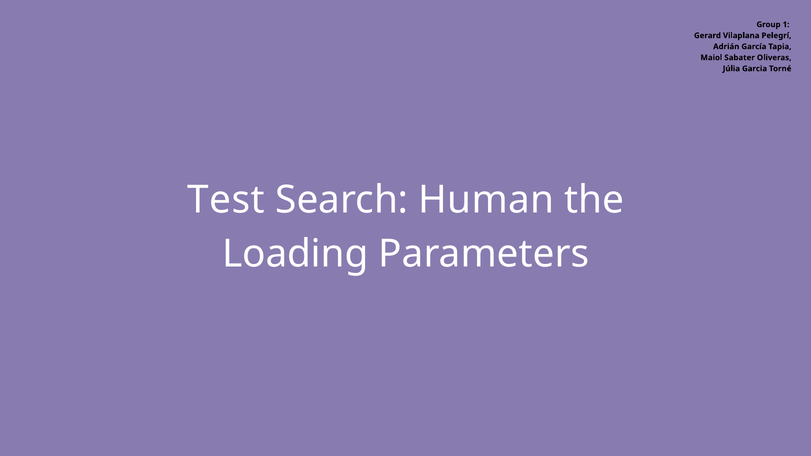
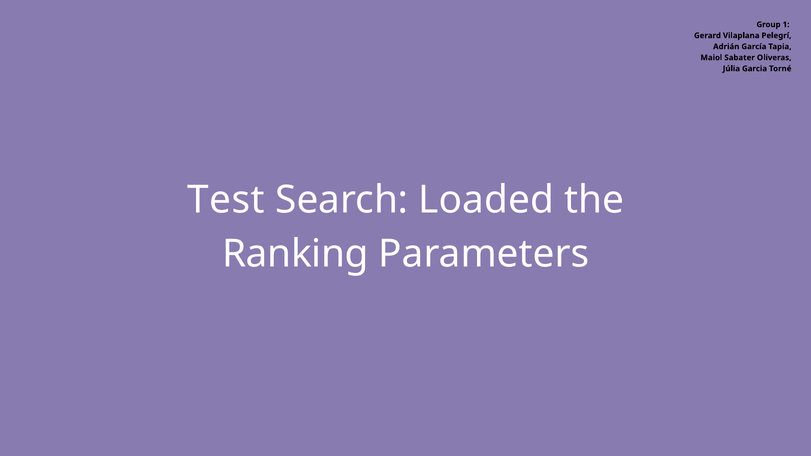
Human: Human -> Loaded (486, 200)
Loading: Loading -> Ranking (295, 254)
